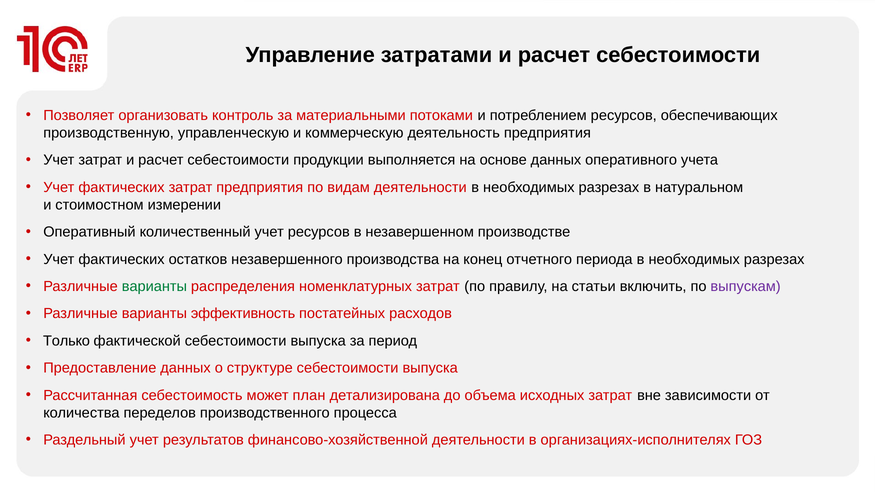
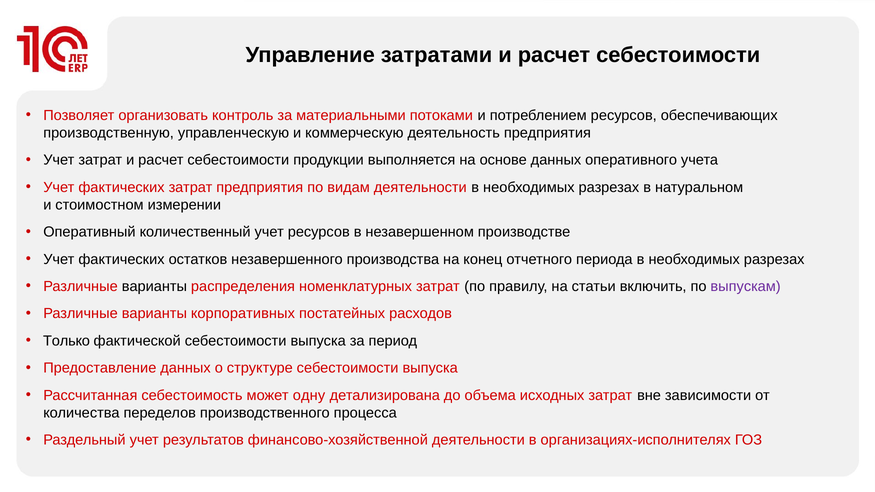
варианты colour: green -> black (154, 287)
эффективность: эффективность -> корпоративных (243, 314)
план: план -> одну (309, 395)
